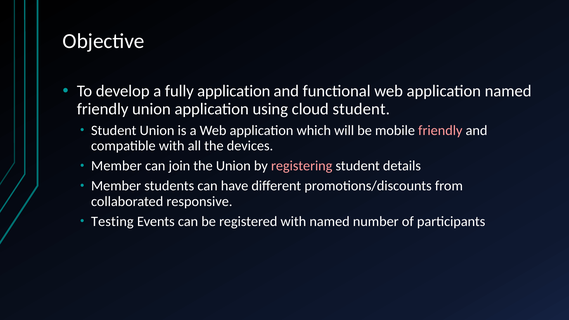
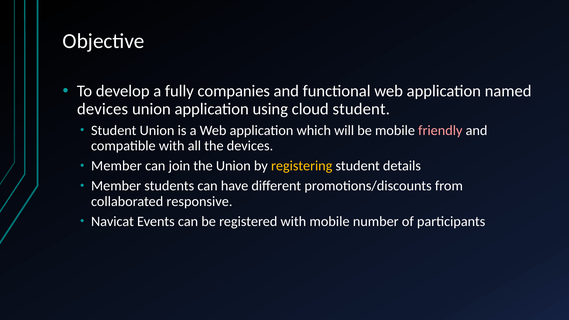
fully application: application -> companies (234, 91)
friendly: friendly -> devices (103, 109)
registering colour: pink -> yellow (302, 166)
Testing: Testing -> Navicat (112, 222)
with named: named -> mobile (330, 222)
